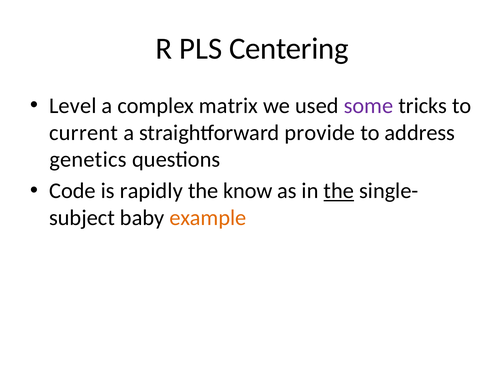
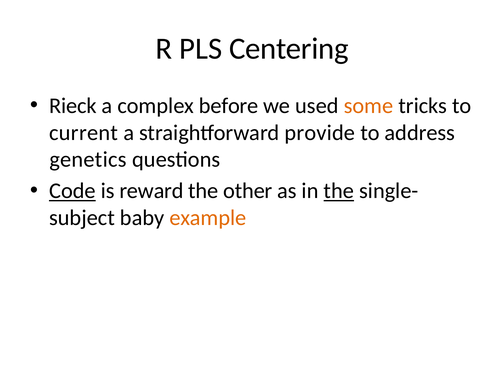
Level: Level -> Rieck (73, 106)
matrix: matrix -> before (229, 106)
some colour: purple -> orange (369, 106)
Code underline: none -> present (72, 191)
rapidly: rapidly -> reward (151, 191)
know: know -> other (248, 191)
